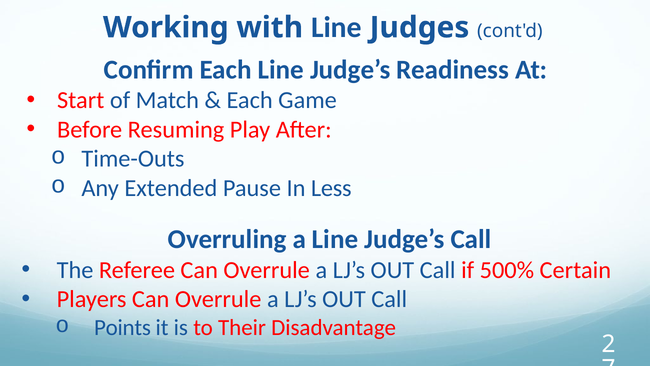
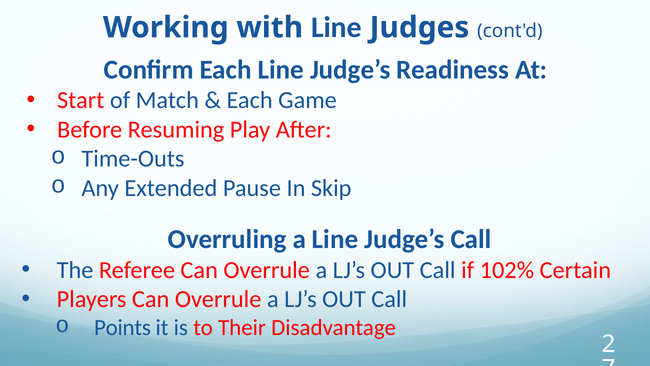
Less: Less -> Skip (331, 188)
500%: 500% -> 102% (507, 270)
